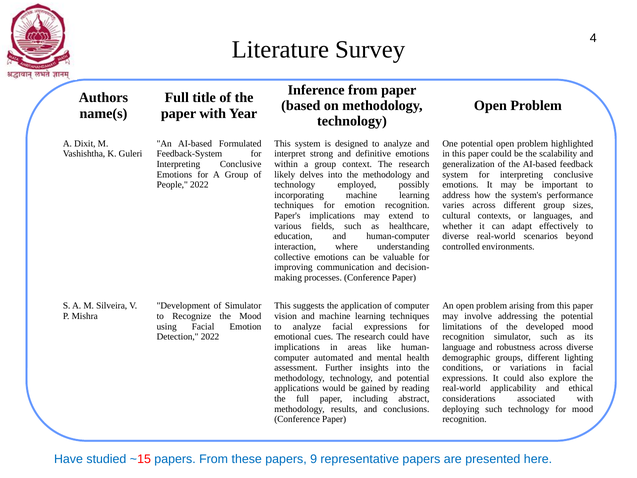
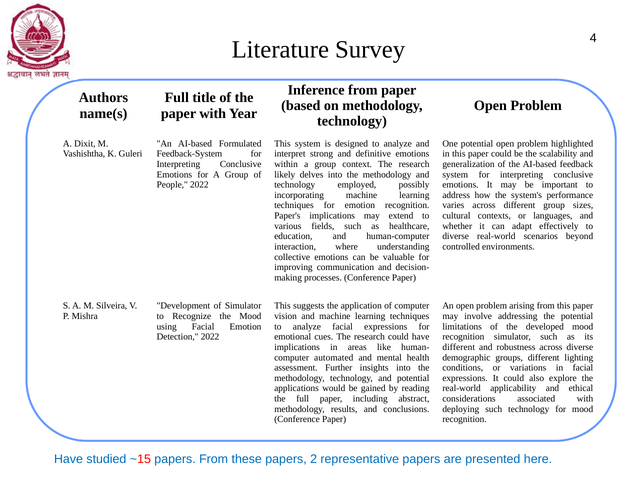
language: language -> different (459, 347)
9: 9 -> 2 (314, 459)
